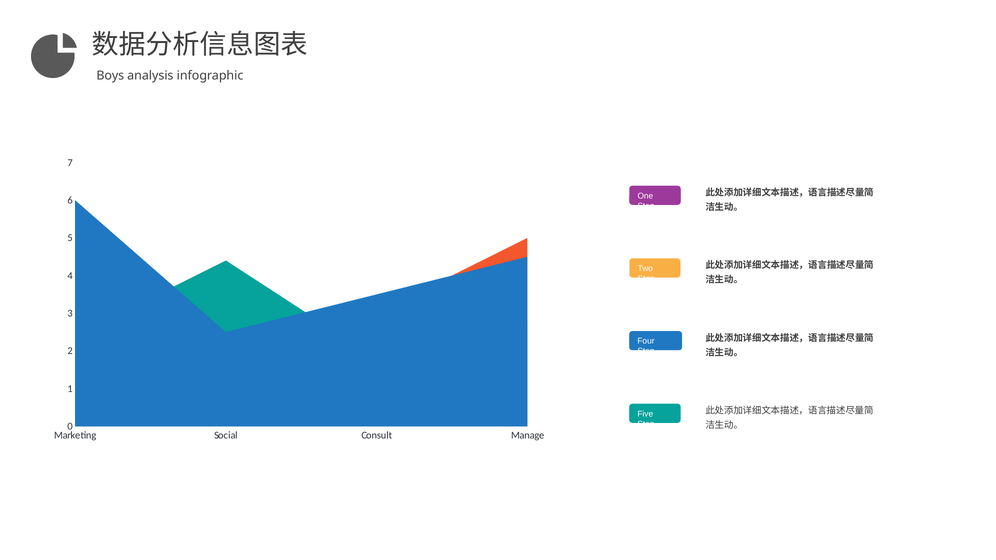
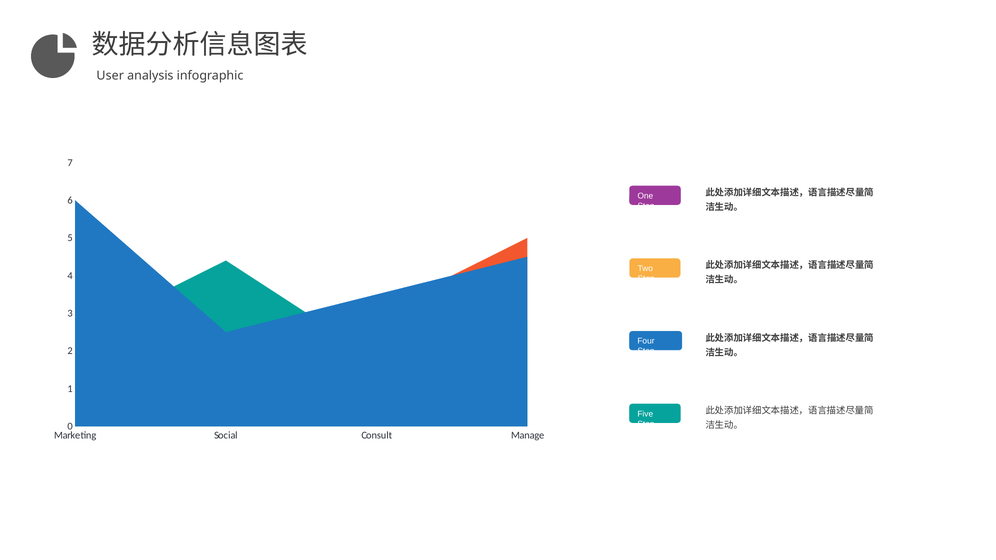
Boys: Boys -> User (110, 75)
